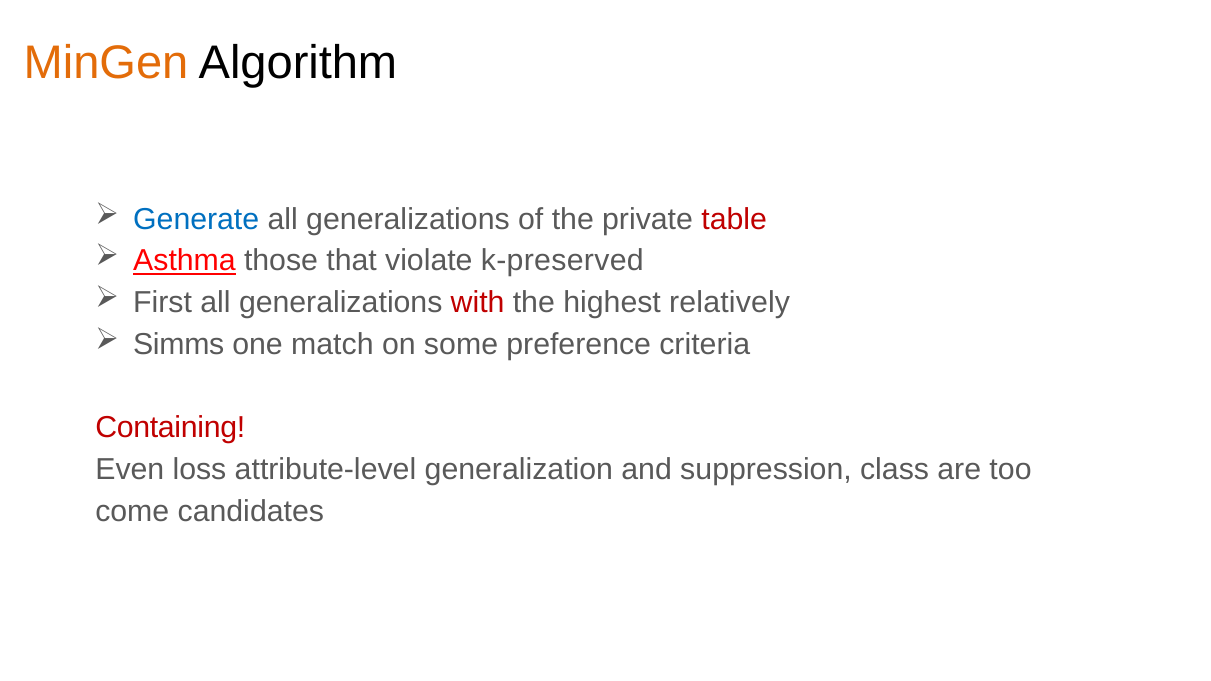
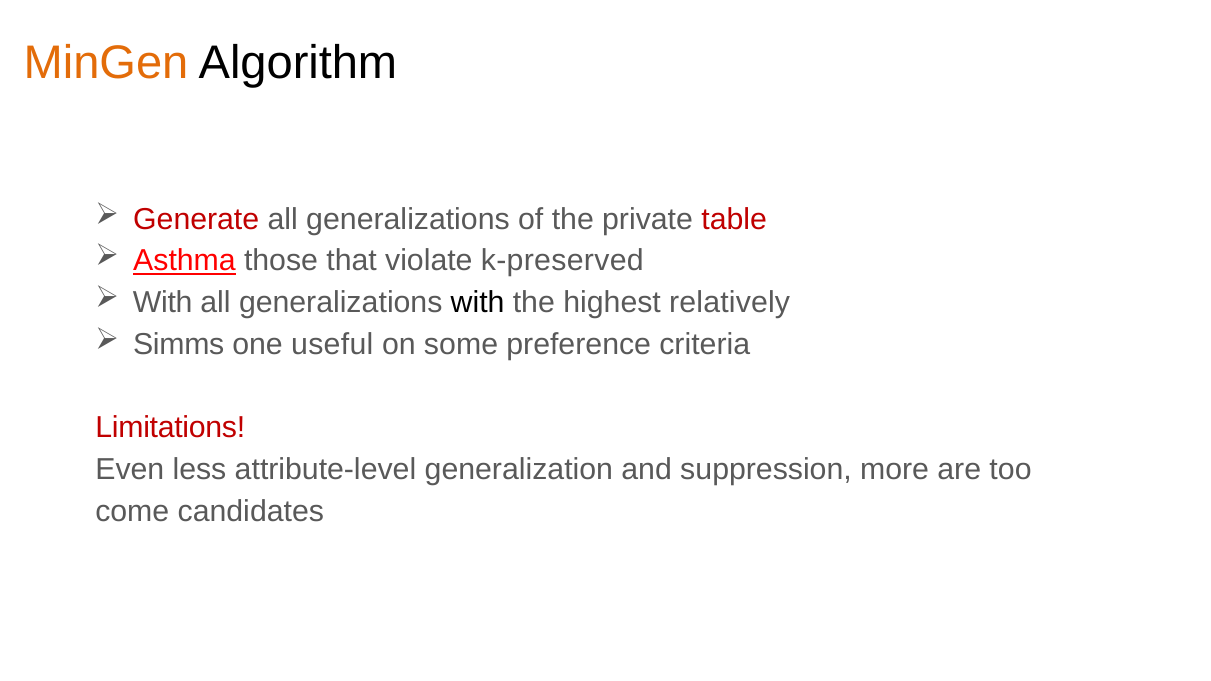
Generate colour: blue -> red (196, 219)
First: First -> With (163, 303)
with colour: red -> black (478, 303)
match: match -> useful (332, 344)
Containing: Containing -> Limitations (170, 428)
loss: loss -> less (199, 470)
class: class -> more (895, 470)
